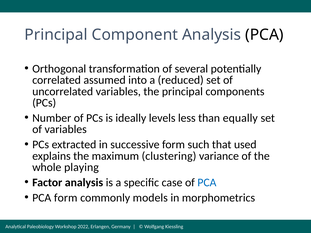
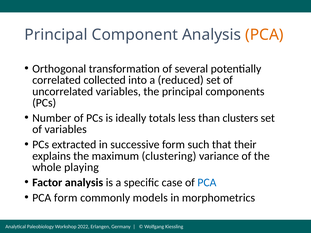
PCA colour: black -> orange (264, 35)
assumed: assumed -> collected (105, 80)
levels: levels -> totals (162, 118)
equally: equally -> clusters (240, 118)
used: used -> their (245, 145)
